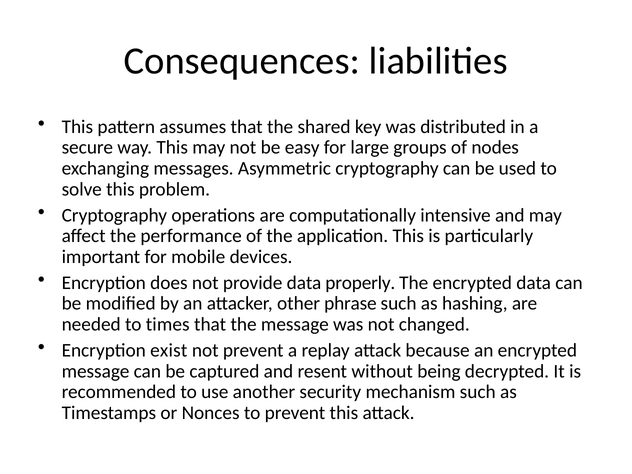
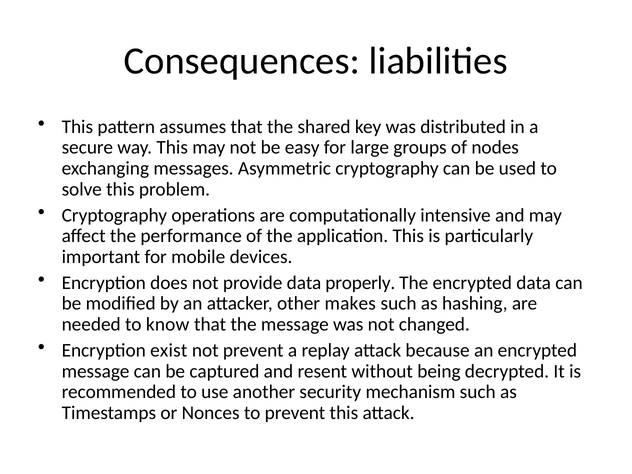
phrase: phrase -> makes (350, 304)
times: times -> know (168, 324)
